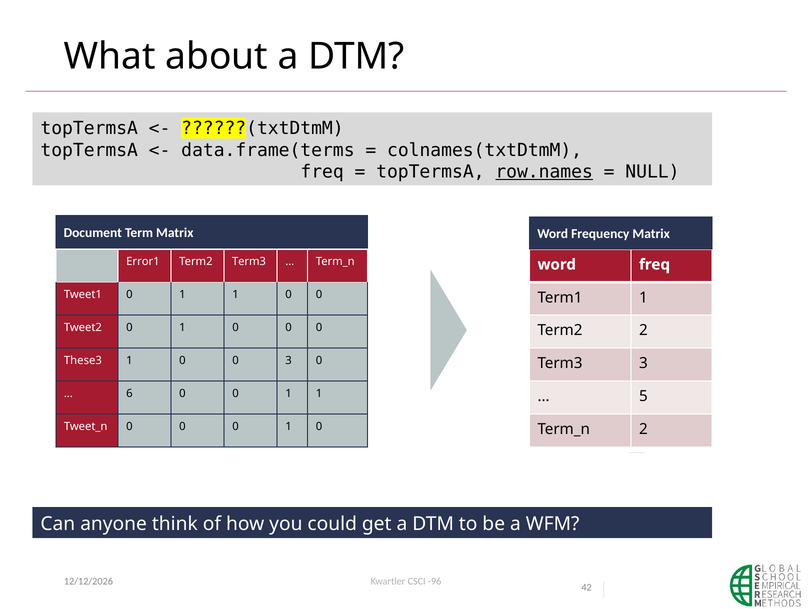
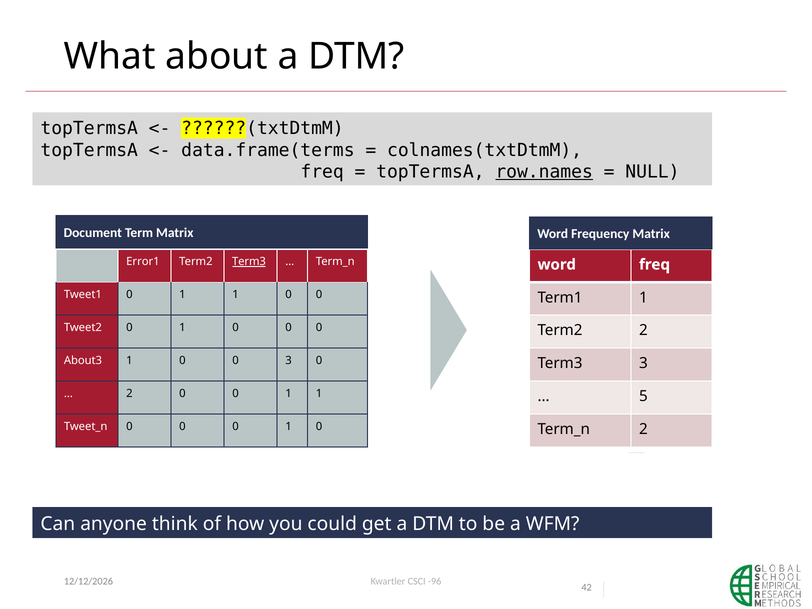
Term3 underline: none -> present (249, 262)
These3: These3 -> About3 (83, 360)
6: 6 -> 2 (129, 393)
